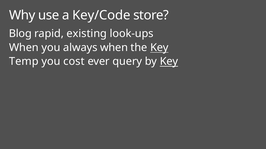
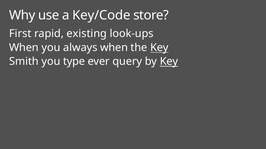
Blog: Blog -> First (20, 34)
Temp: Temp -> Smith (24, 62)
cost: cost -> type (74, 62)
